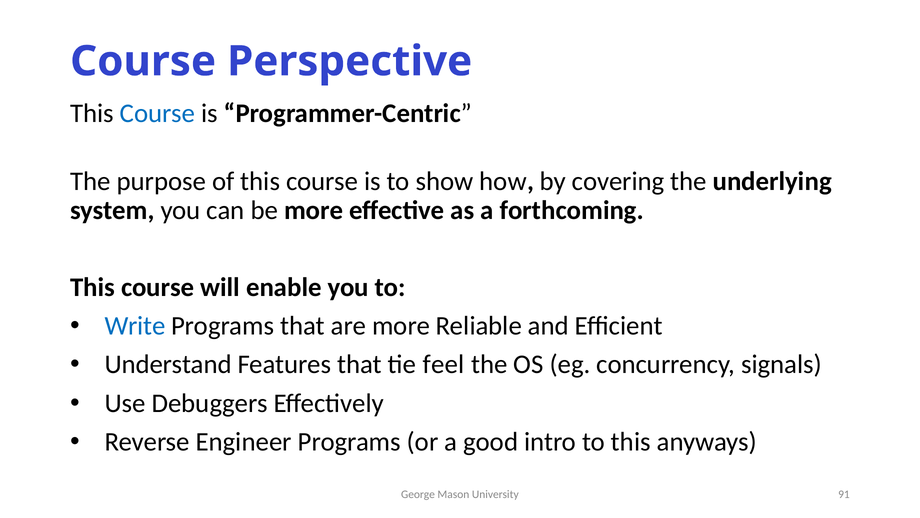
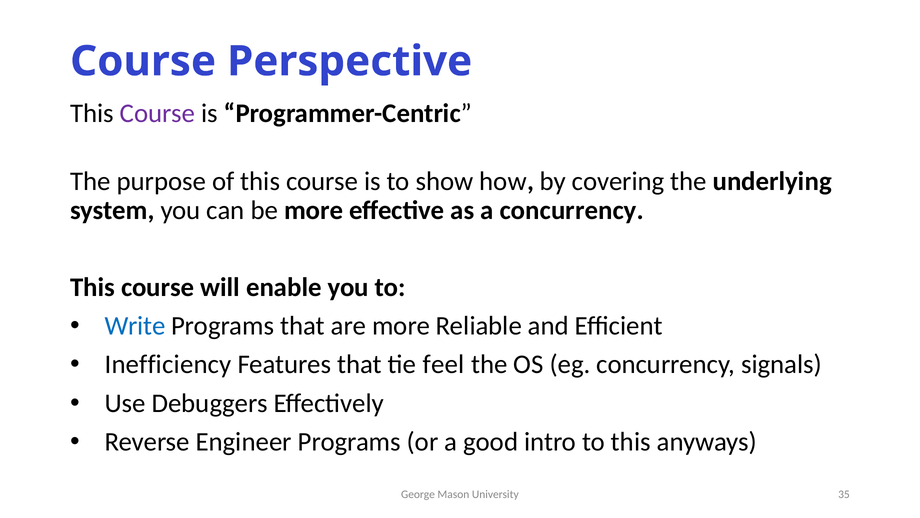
Course colour: blue -> purple (158, 113)
a forthcoming: forthcoming -> concurrency (572, 210)
Understand: Understand -> Inefficiency (168, 364)
91: 91 -> 35 (844, 494)
